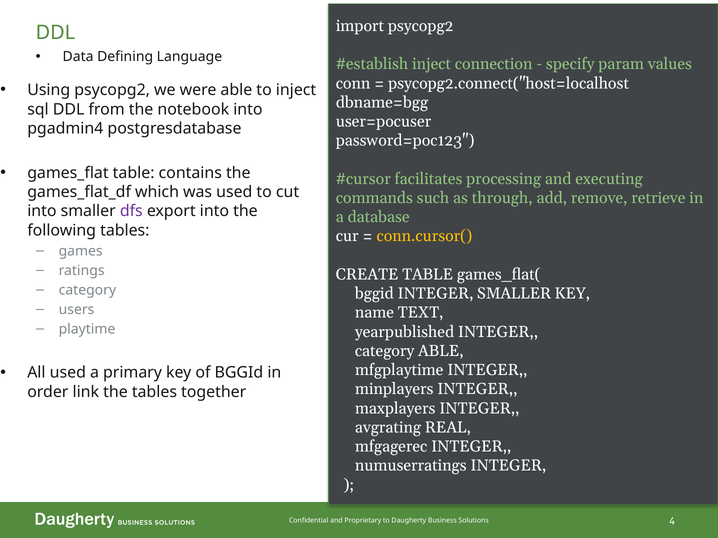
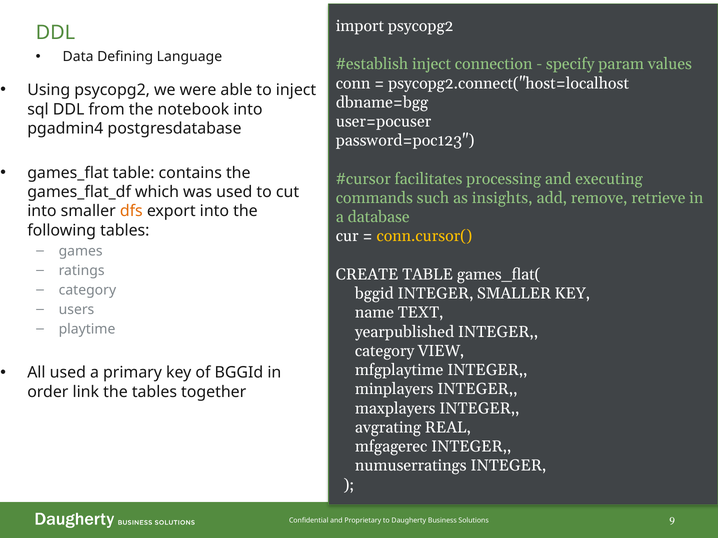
through: through -> insights (502, 198)
dfs colour: purple -> orange (131, 211)
category ABLE: ABLE -> VIEW (441, 351)
4: 4 -> 9 (672, 520)
